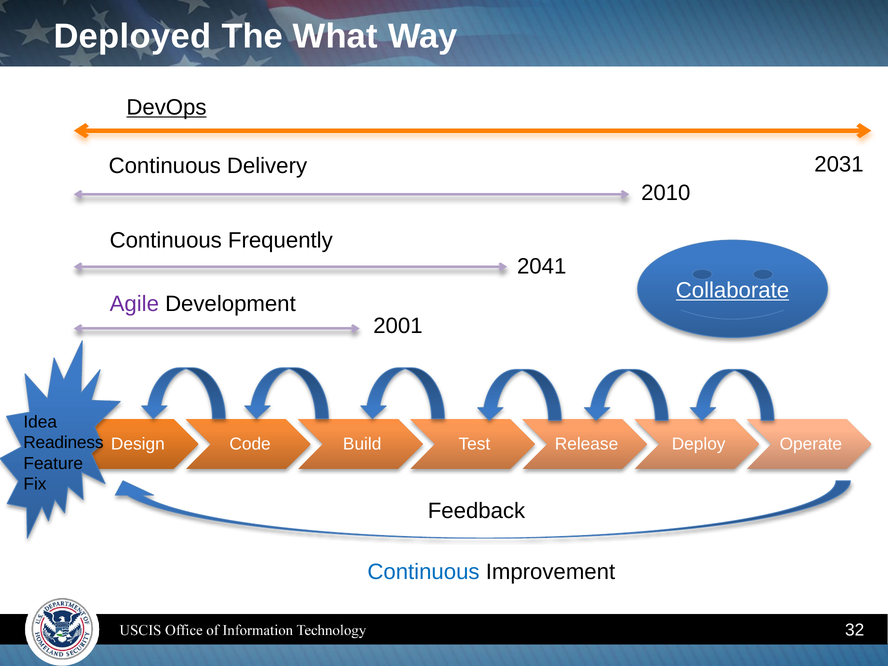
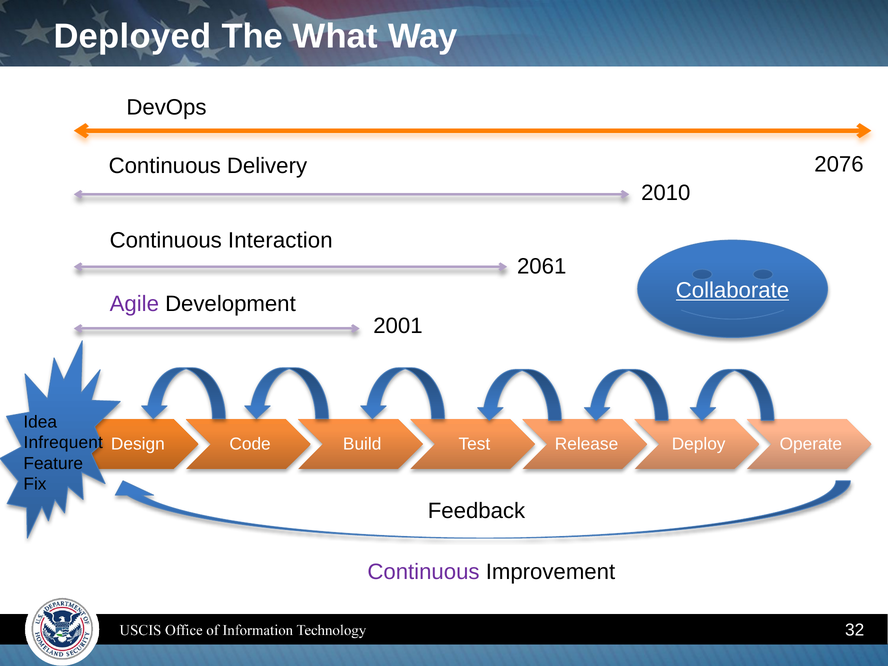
DevOps underline: present -> none (166, 108)
2031: 2031 -> 2076 (839, 165)
Frequently: Frequently -> Interaction (280, 241)
2041: 2041 -> 2061 (542, 267)
Readiness: Readiness -> Infrequent (63, 443)
Continuous colour: blue -> purple (424, 572)
